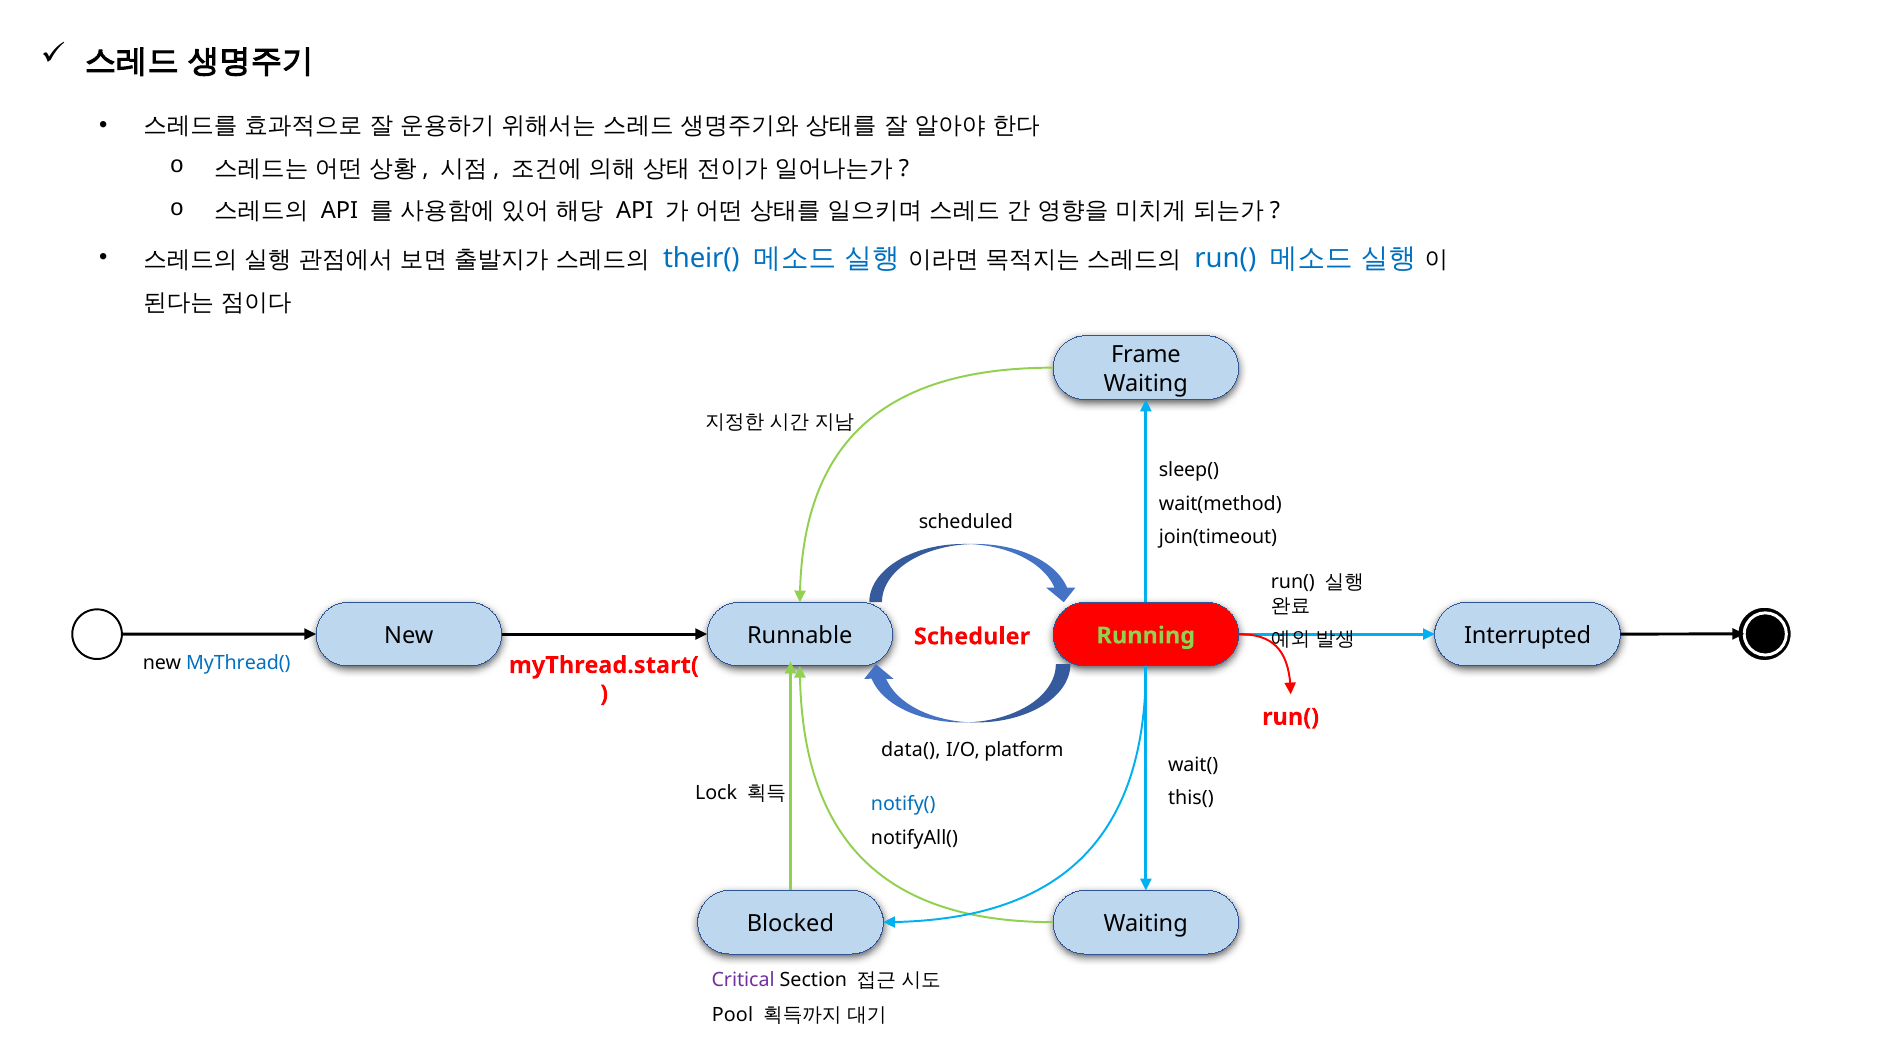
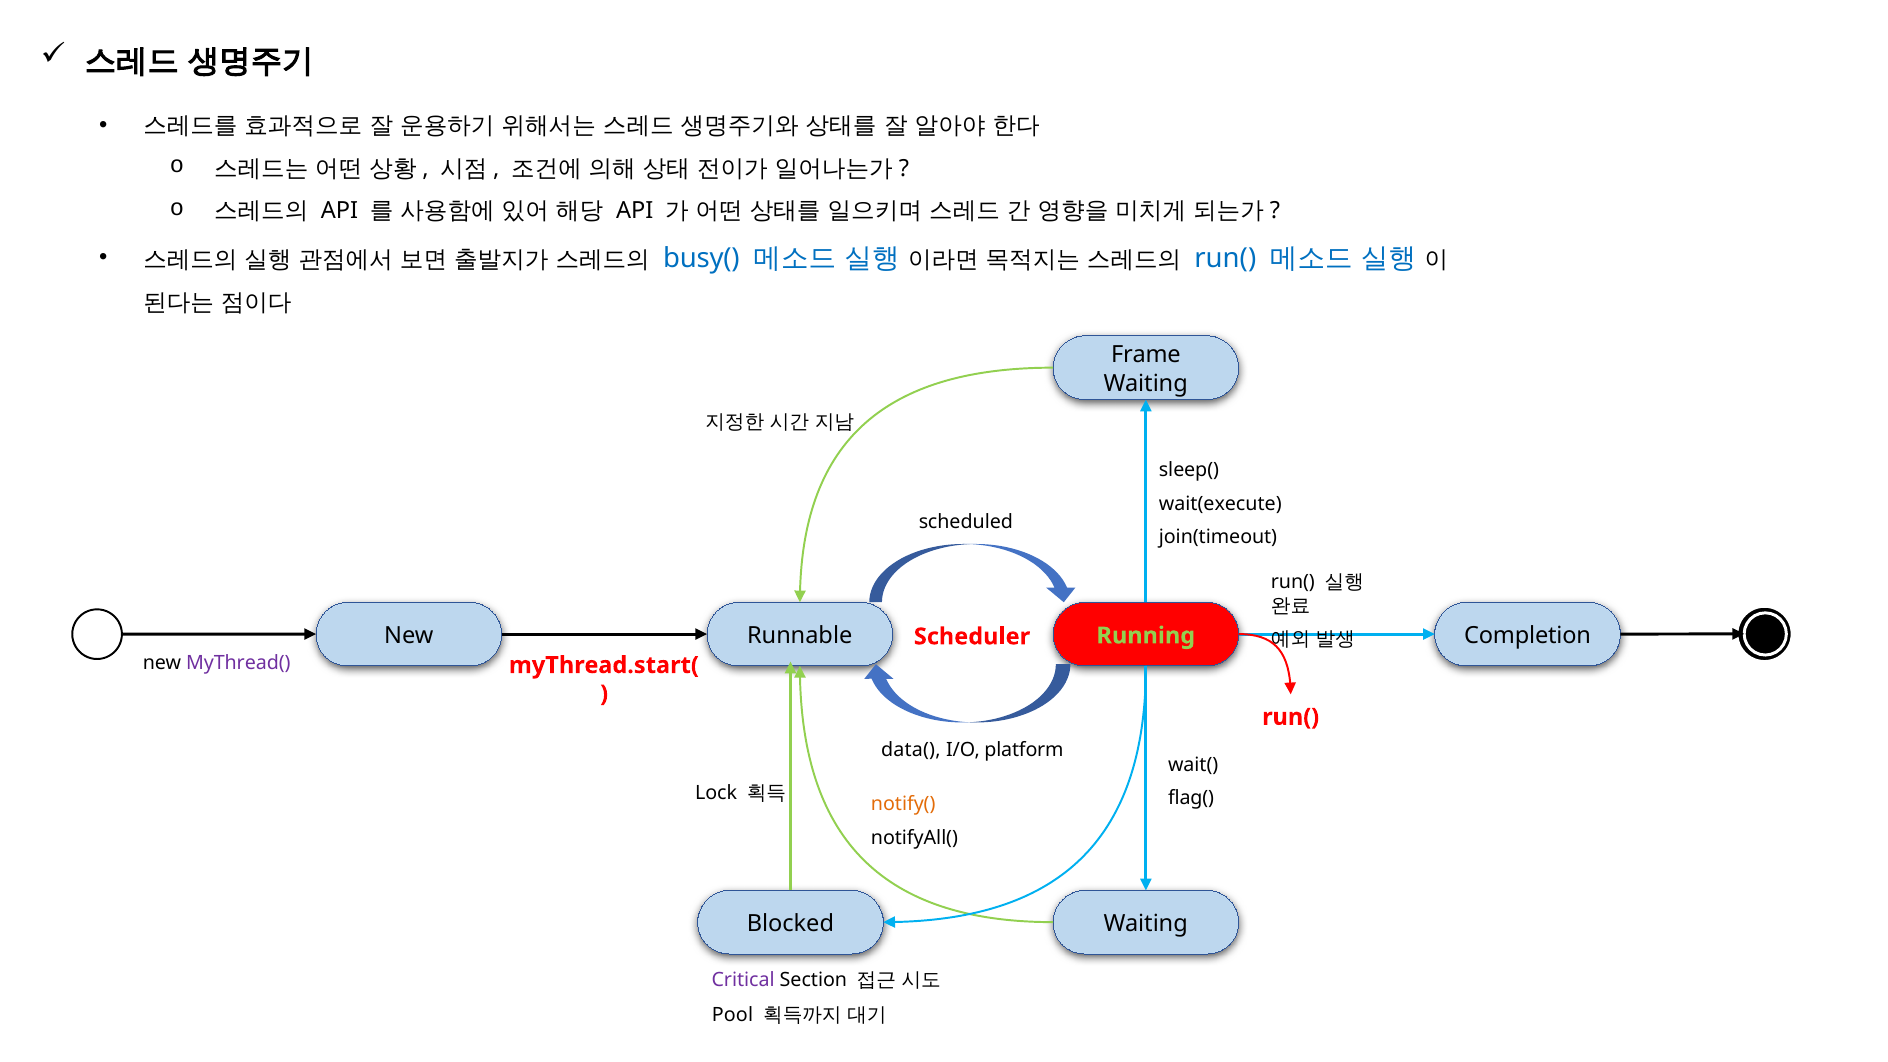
their(: their( -> busy( (701, 258)
wait(method: wait(method -> wait(execute (1220, 504)
Interrupted: Interrupted -> Completion (1528, 636)
MyThread( colour: blue -> purple (238, 663)
this(: this( -> flag( (1191, 798)
notify( colour: blue -> orange (903, 804)
